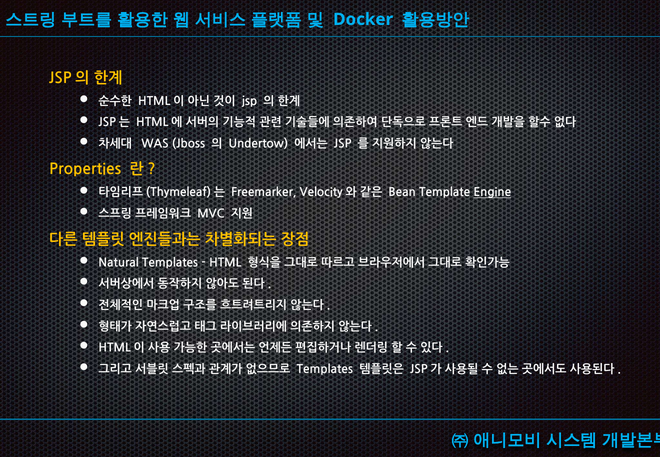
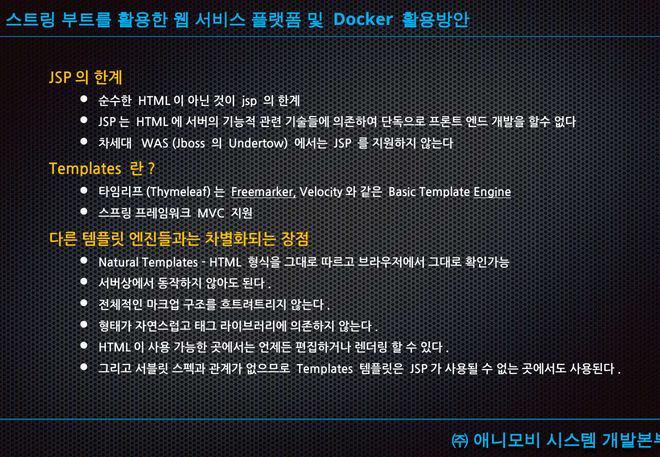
Properties: Properties -> Templates (85, 169)
Freemarker underline: none -> present (264, 193)
Bean: Bean -> Basic (402, 193)
